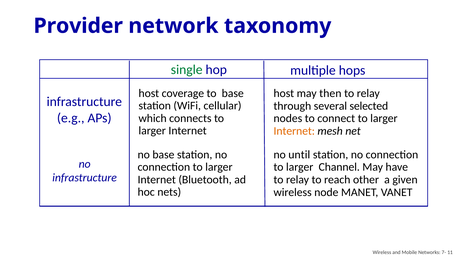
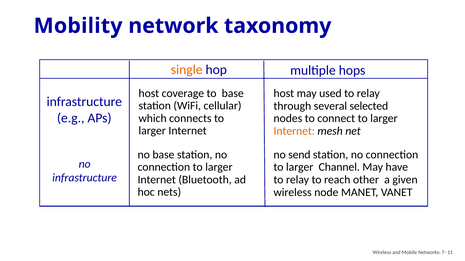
Provider: Provider -> Mobility (78, 26)
single colour: green -> orange (187, 70)
then: then -> used (330, 94)
until: until -> send (299, 155)
